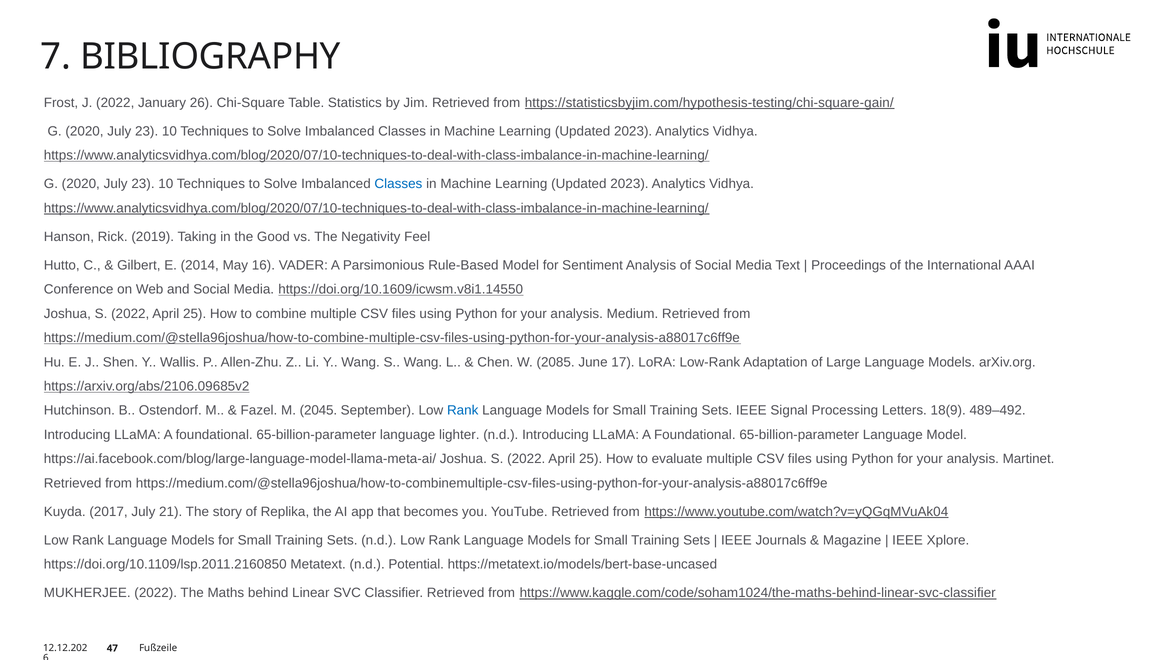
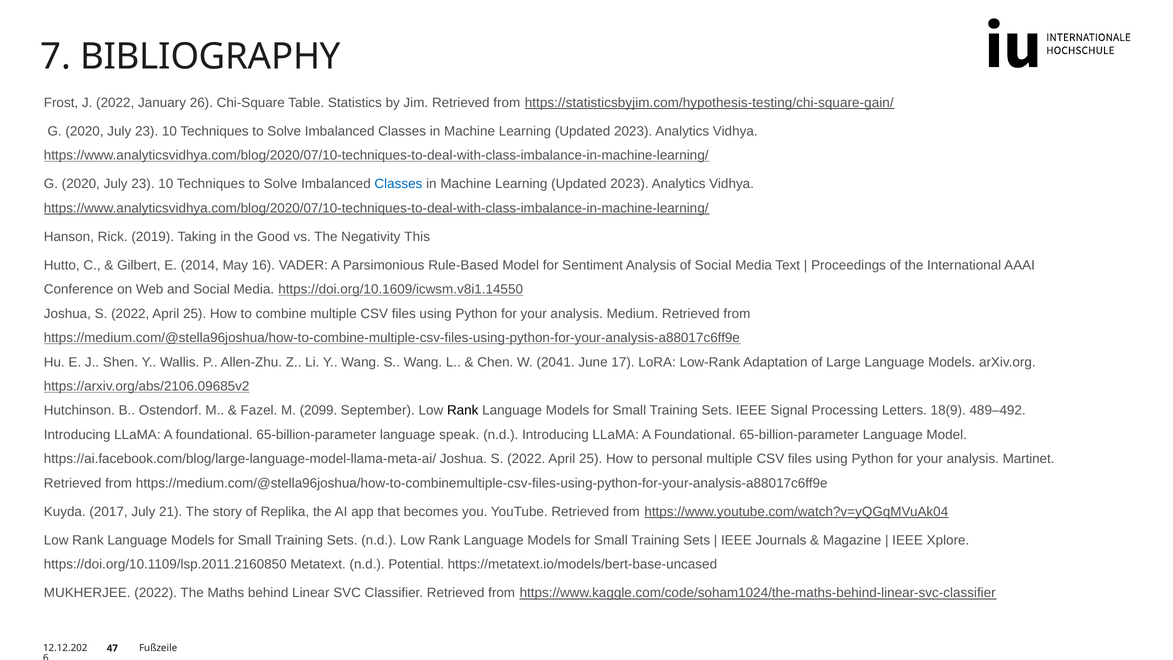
Feel: Feel -> This (417, 237)
2085: 2085 -> 2041 (556, 362)
2045: 2045 -> 2099 (318, 410)
Rank colour: blue -> black (463, 410)
lighter: lighter -> speak (459, 435)
evaluate: evaluate -> personal (677, 459)
